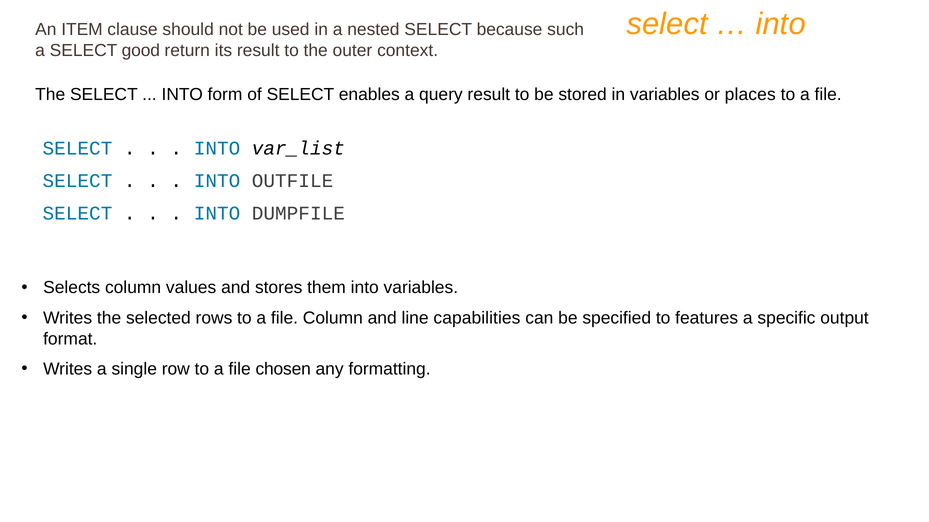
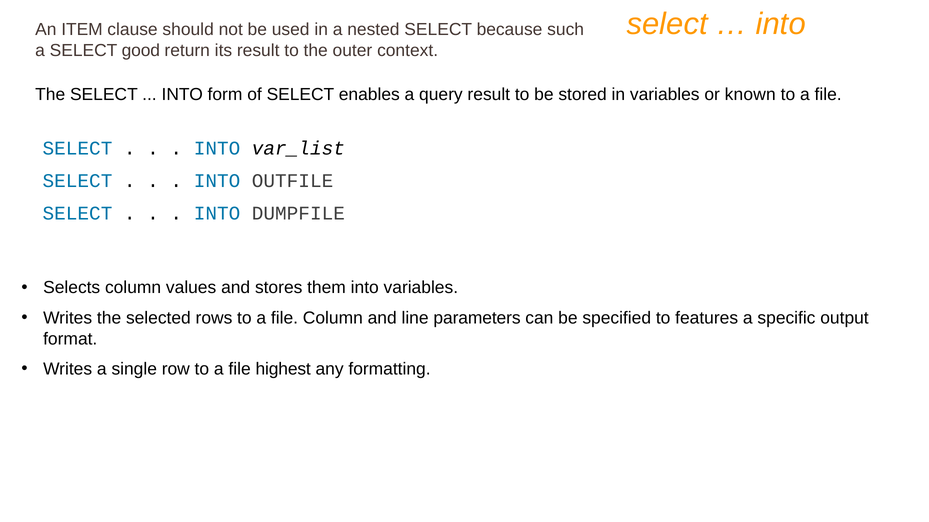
places: places -> known (750, 95)
capabilities: capabilities -> parameters (477, 318)
chosen: chosen -> highest (283, 369)
